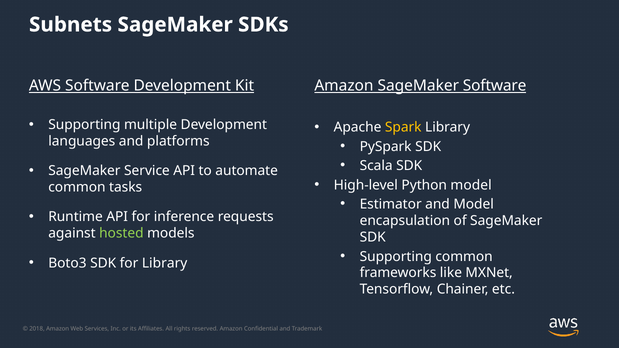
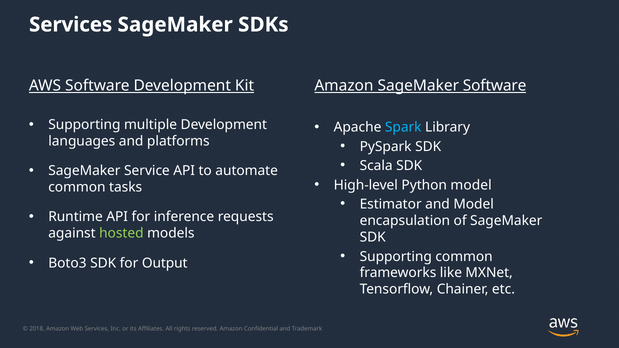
Subnets: Subnets -> Services (71, 25)
Spark colour: yellow -> light blue (403, 127)
for Library: Library -> Output (165, 263)
